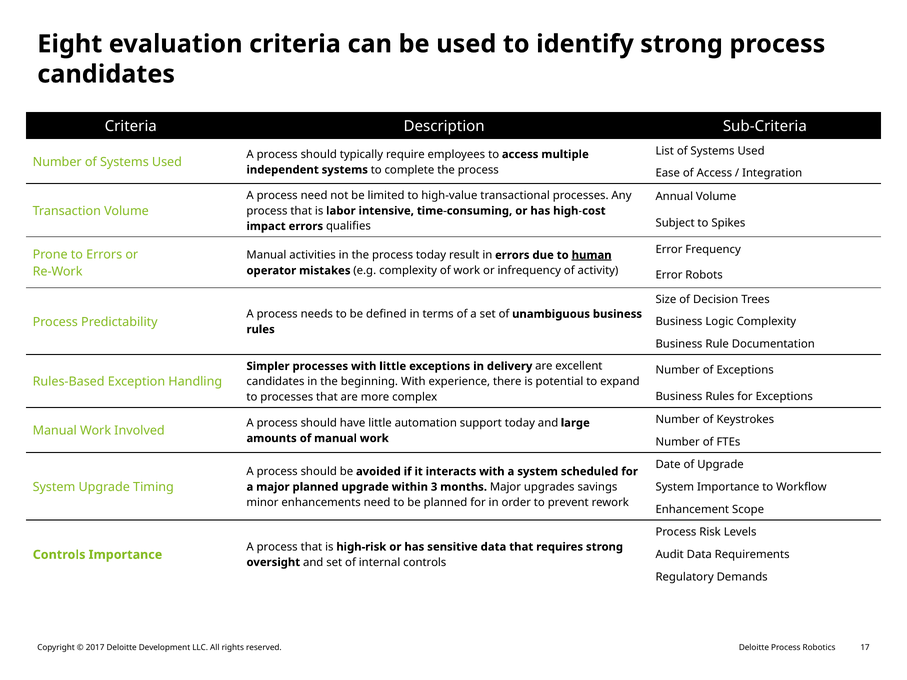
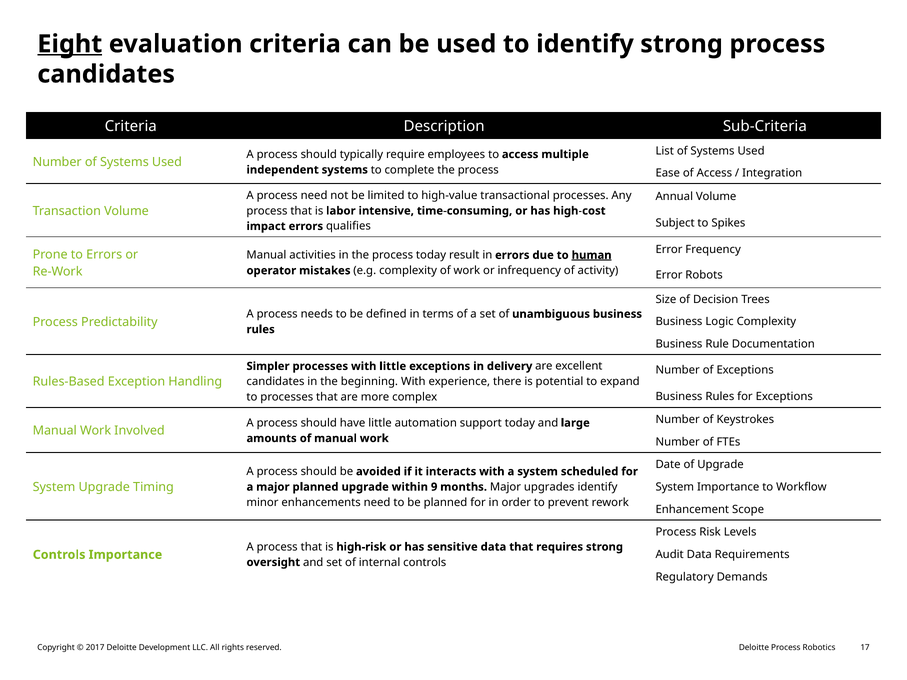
Eight underline: none -> present (70, 44)
3: 3 -> 9 (434, 487)
upgrades savings: savings -> identify (597, 487)
